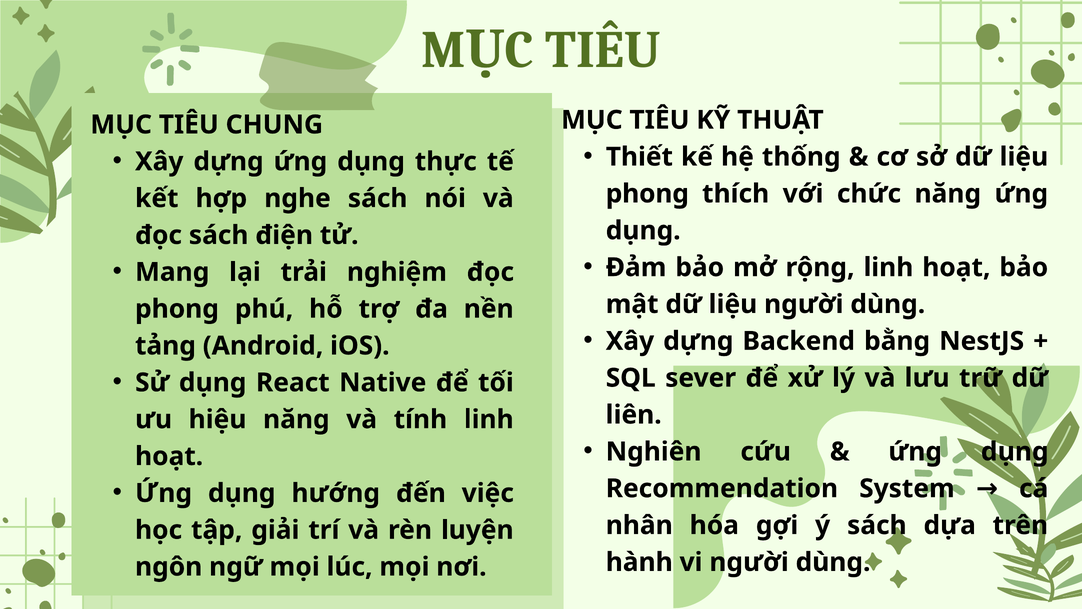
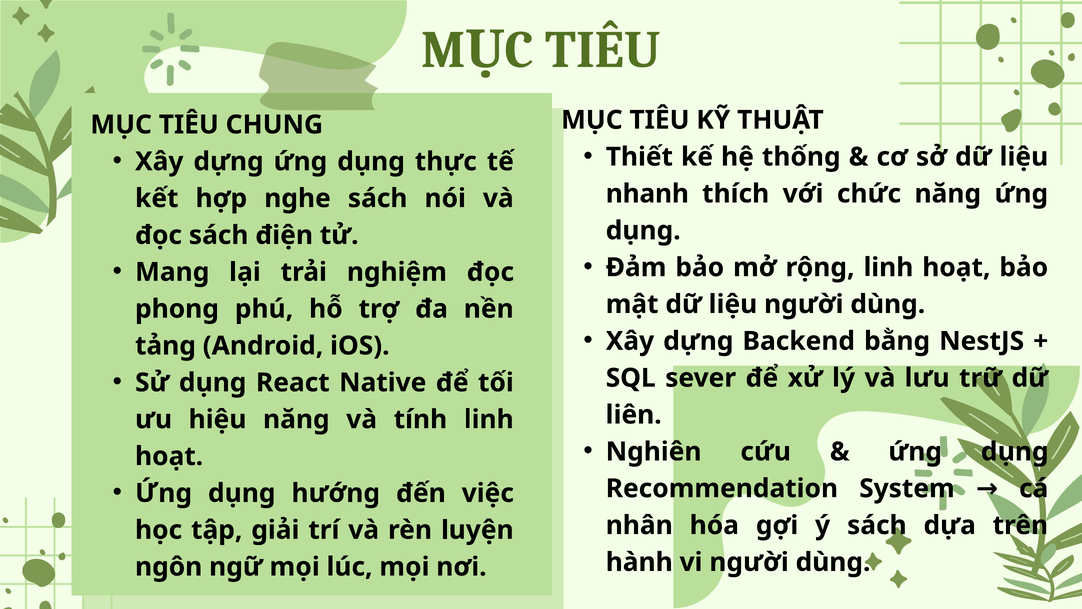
phong: phong -> nhanh (647, 194)
